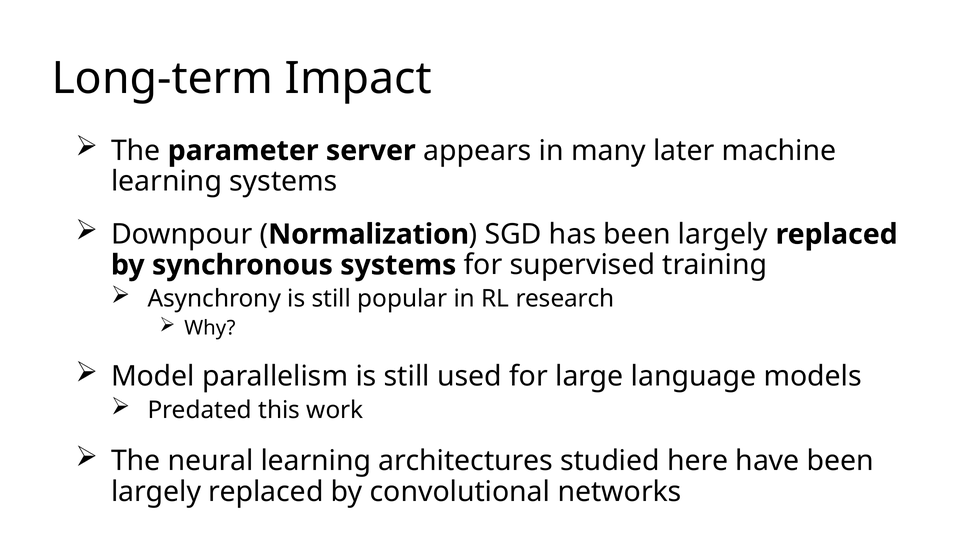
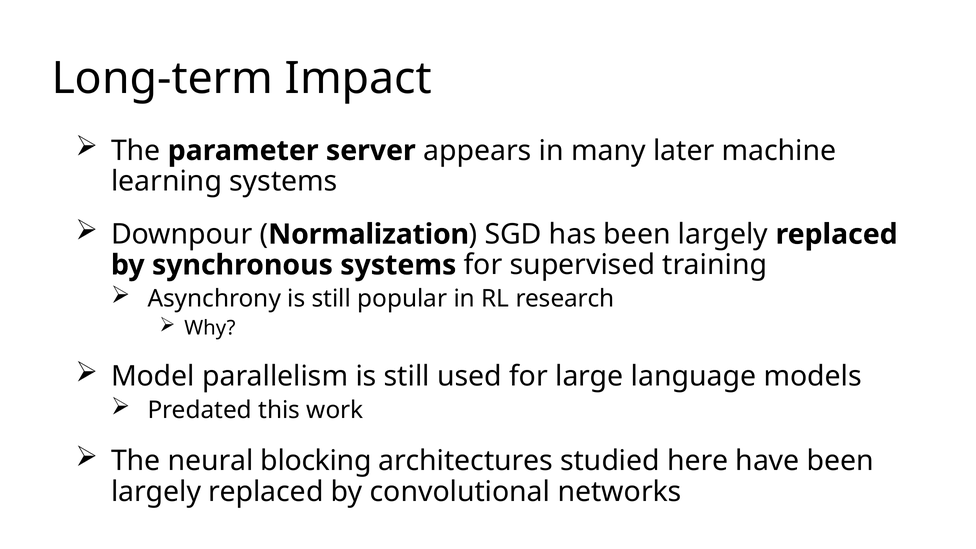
neural learning: learning -> blocking (316, 461)
